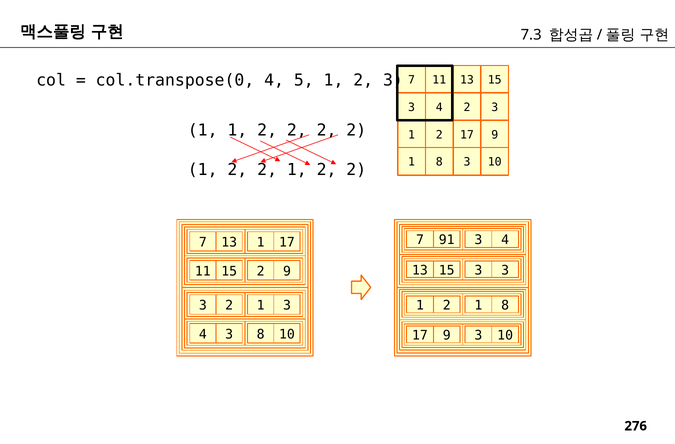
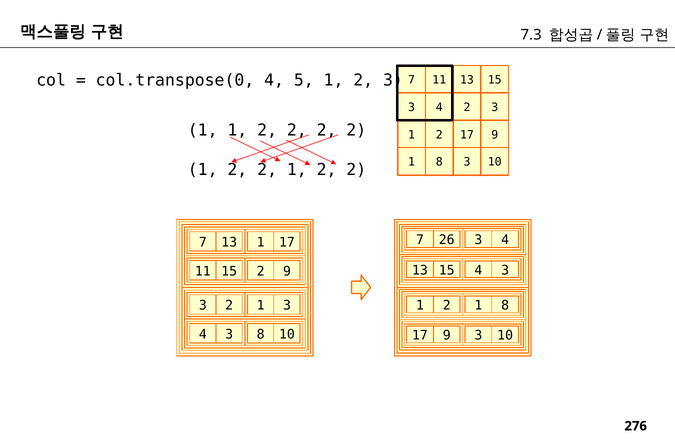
91: 91 -> 26 (447, 240)
3: 3 -> 4 (478, 270)
